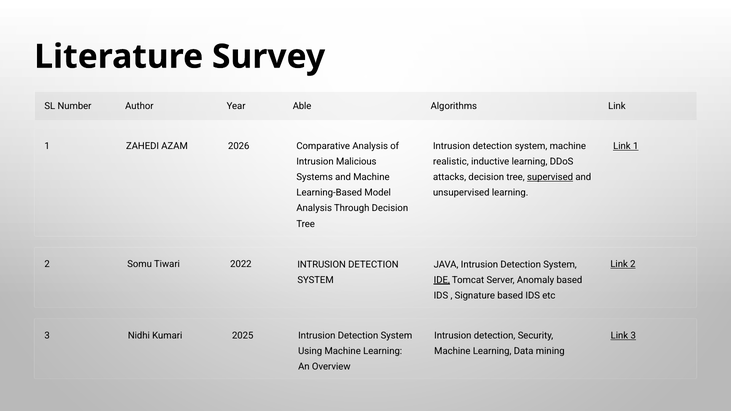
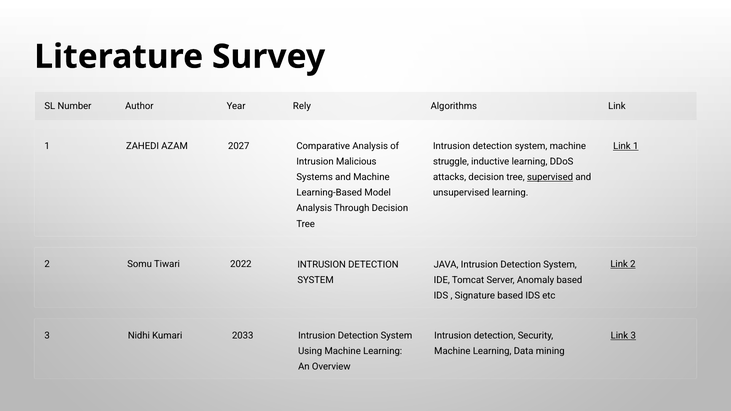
Able: Able -> Rely (302, 106)
2026: 2026 -> 2027 (239, 146)
realistic: realistic -> struggle (451, 162)
IDE underline: present -> none (442, 280)
2025: 2025 -> 2033 (243, 336)
